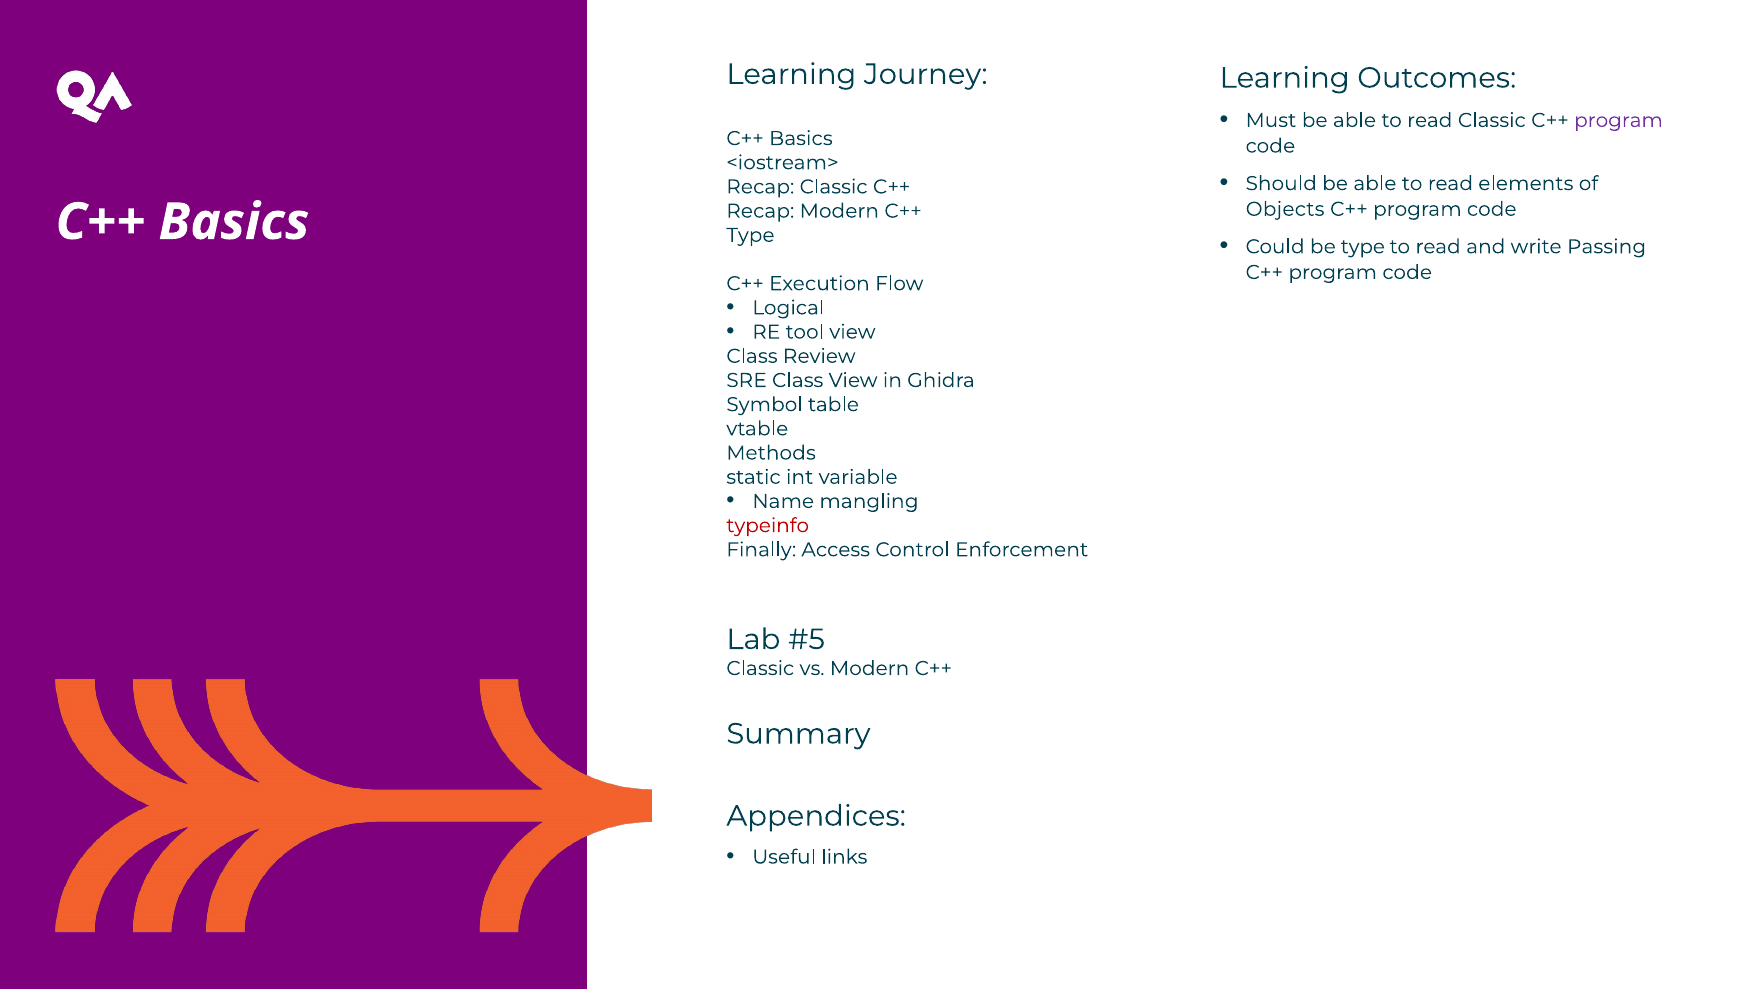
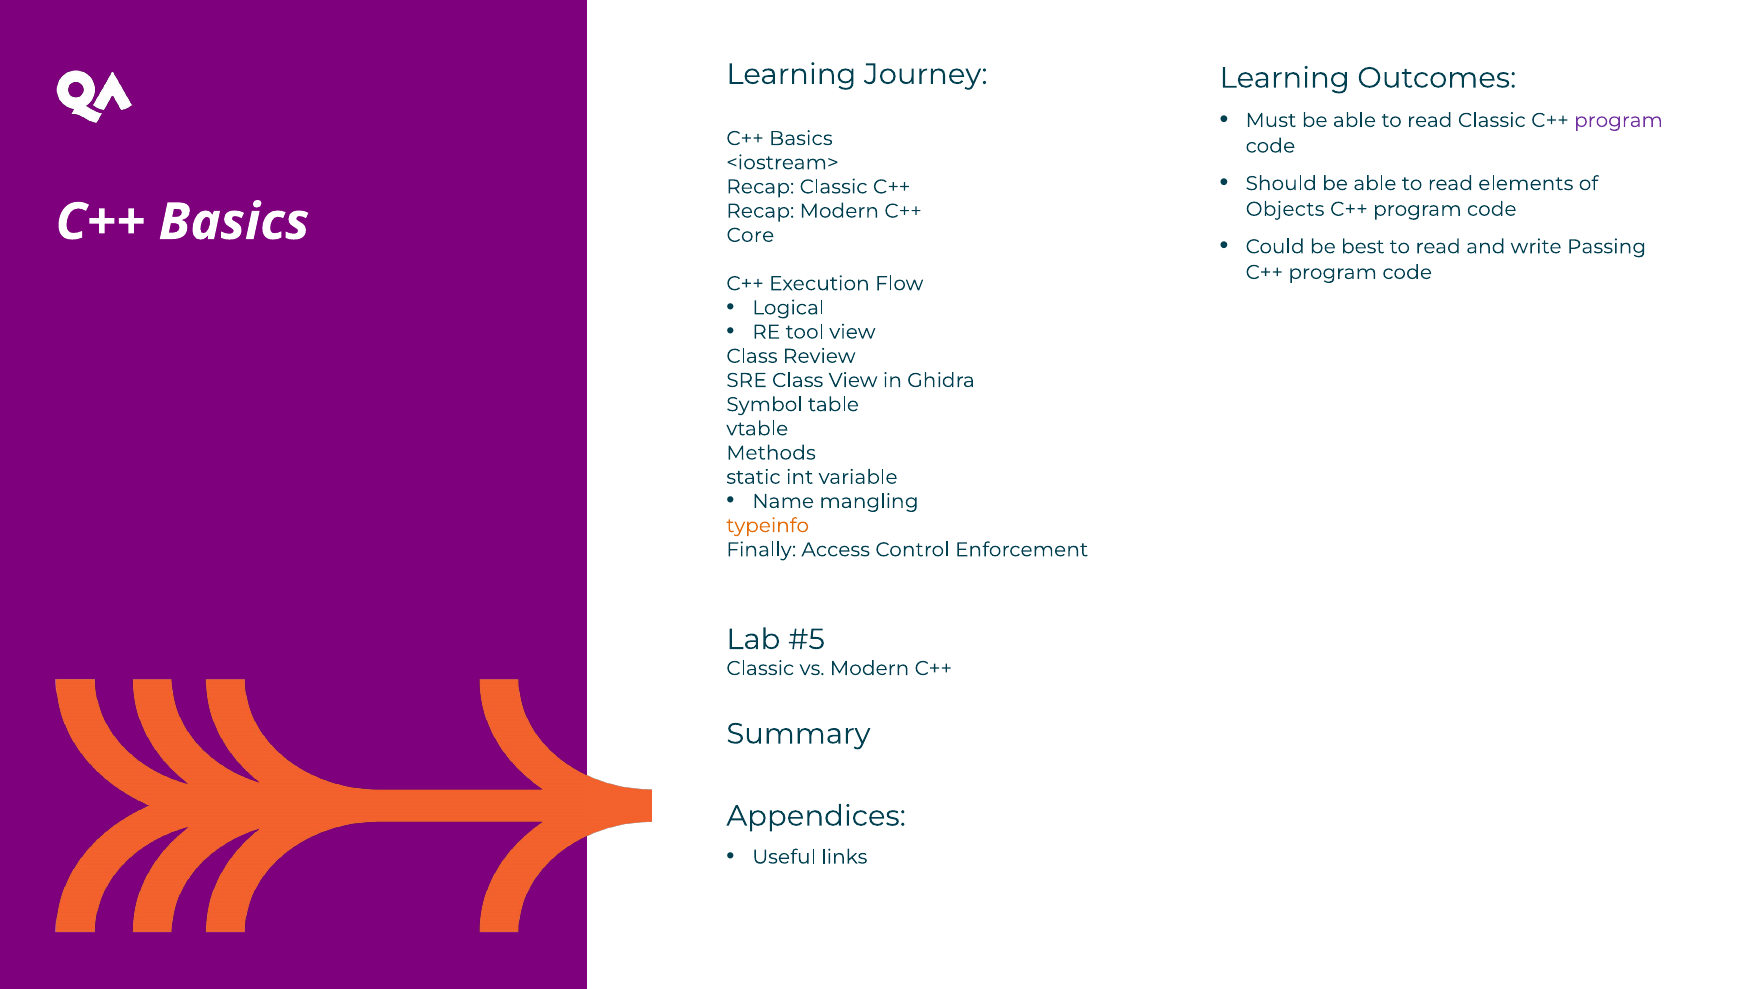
Type: Type -> Core (750, 235)
be type: type -> best (1363, 247)
typeinfo colour: red -> orange (768, 525)
